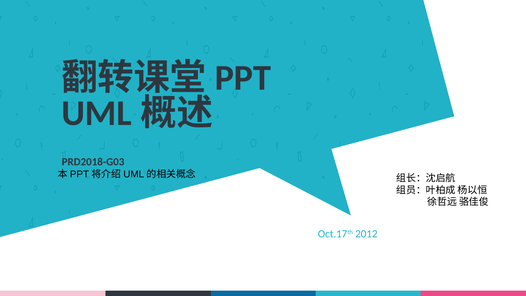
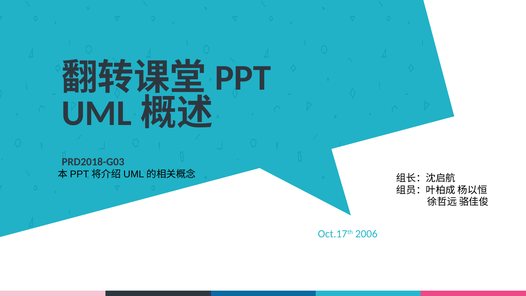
2012: 2012 -> 2006 (366, 234)
